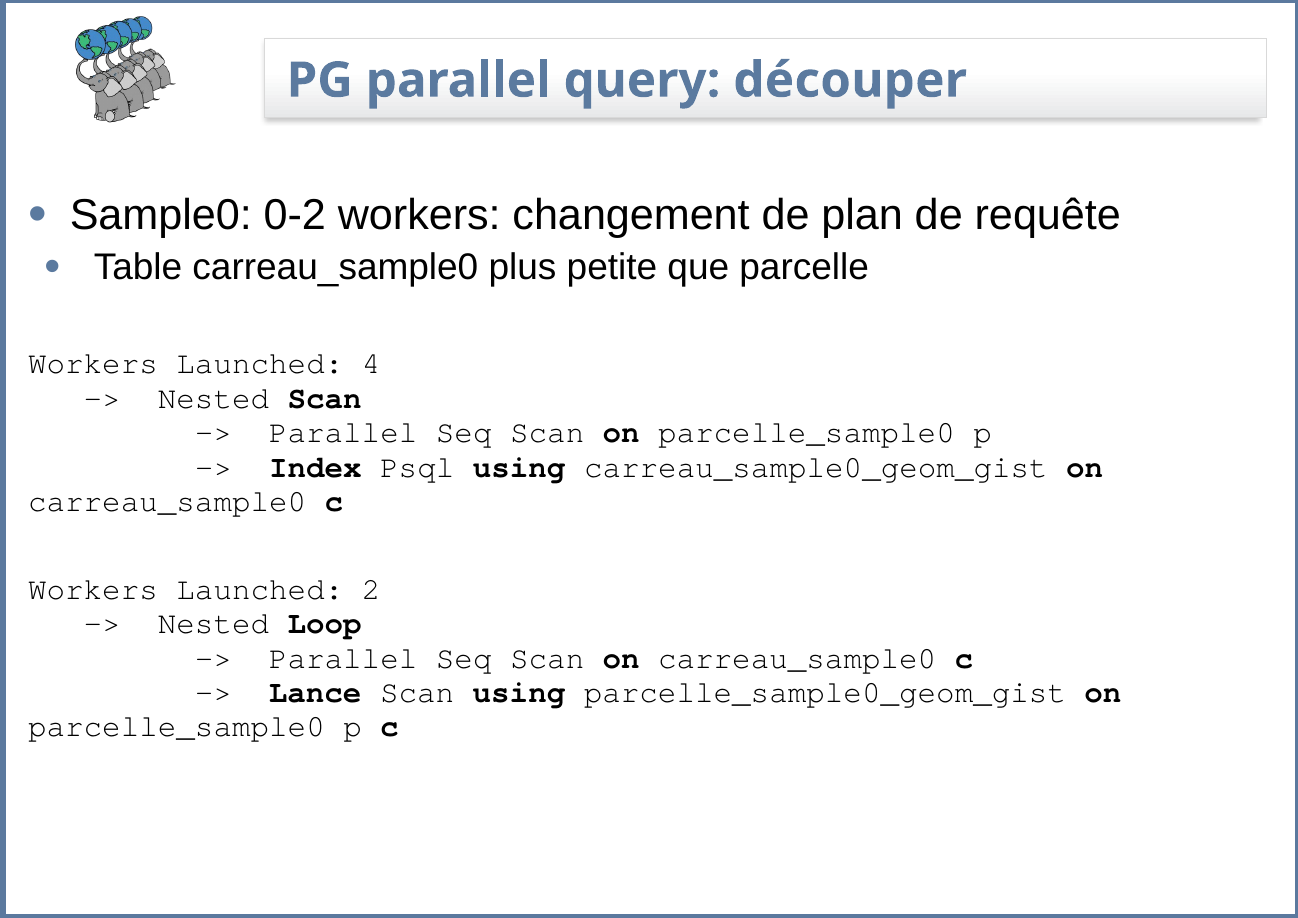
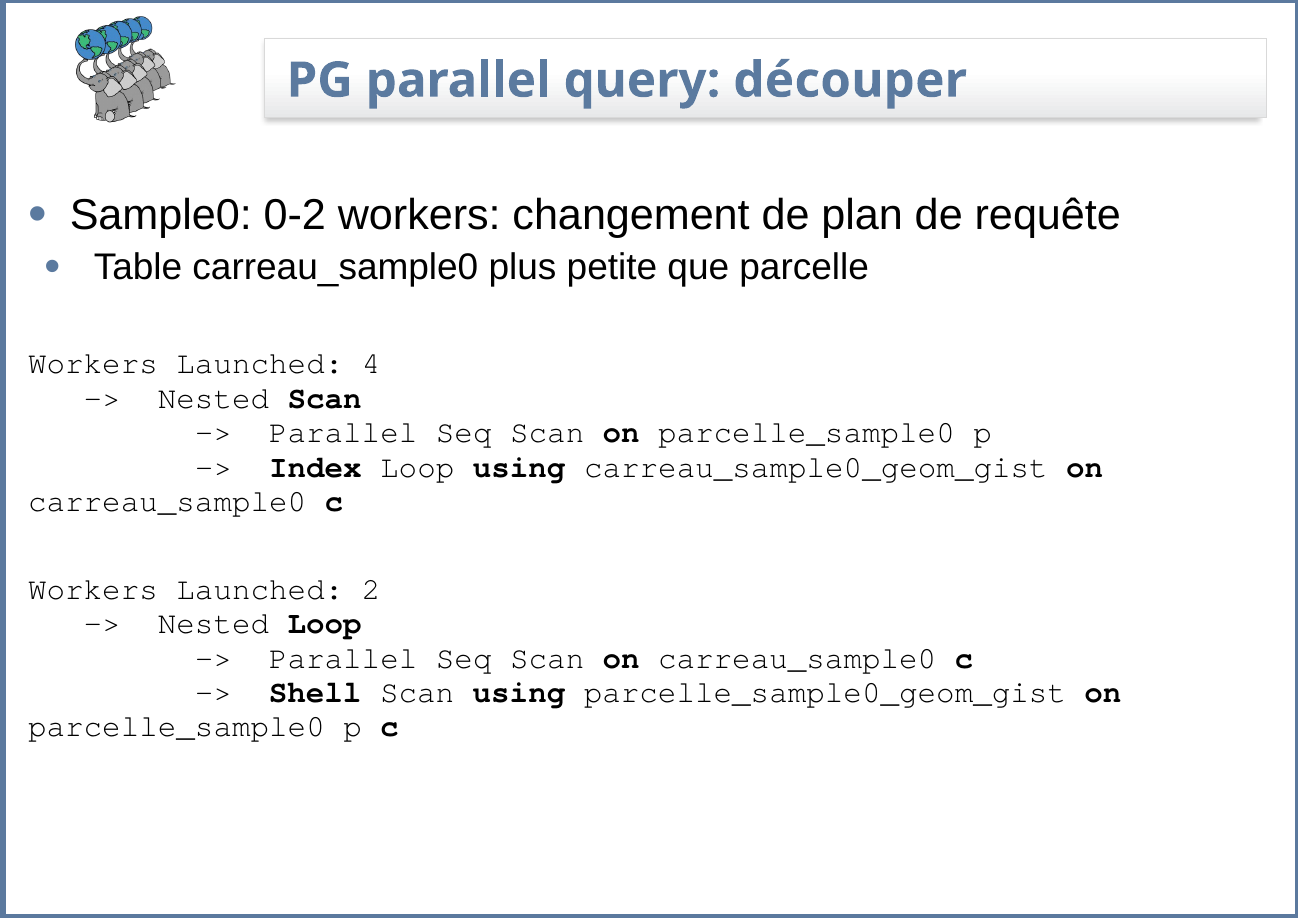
Index Psql: Psql -> Loop (417, 467)
Lance: Lance -> Shell (315, 692)
